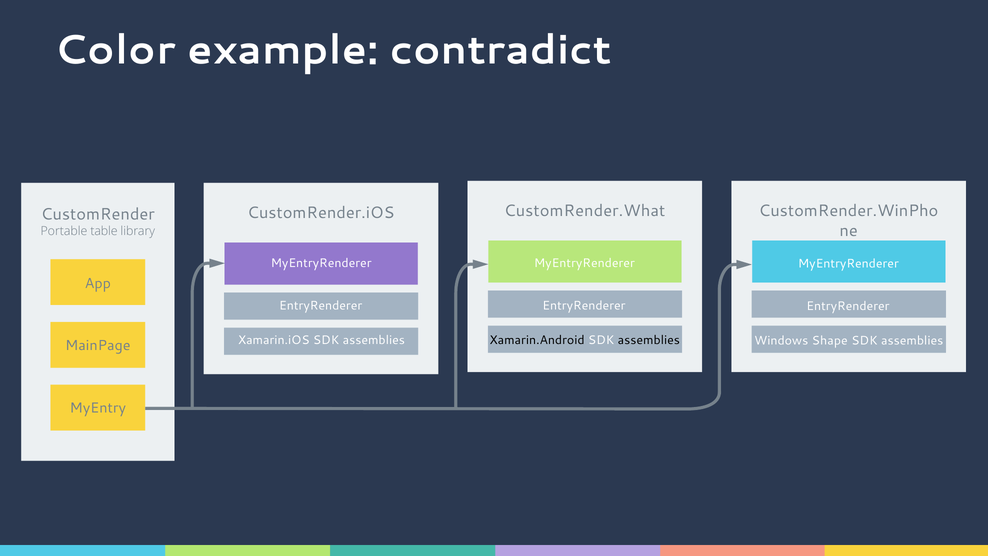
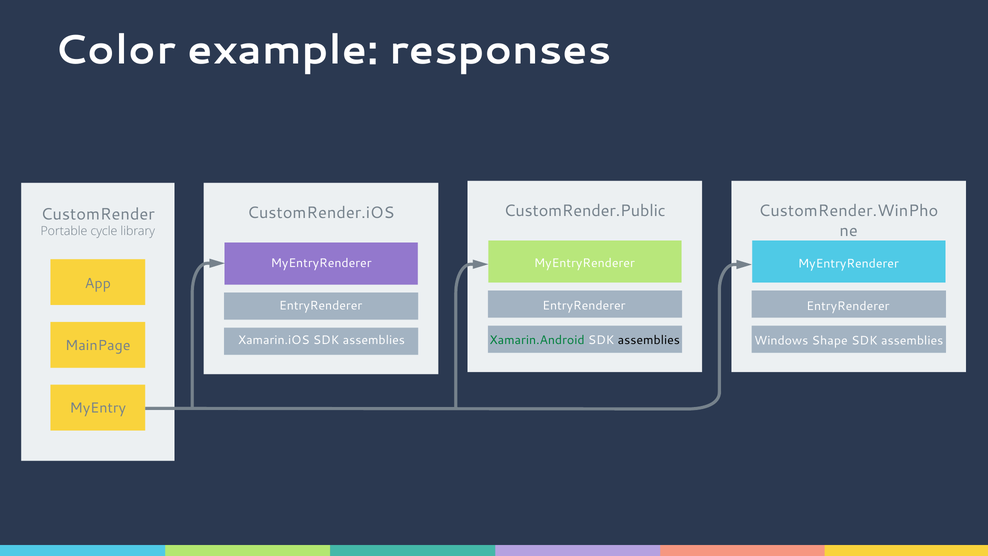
contradict: contradict -> responses (501, 50)
CustomRender.What: CustomRender.What -> CustomRender.Public (585, 211)
table: table -> cycle (104, 231)
Xamarin.Android colour: black -> green (537, 340)
